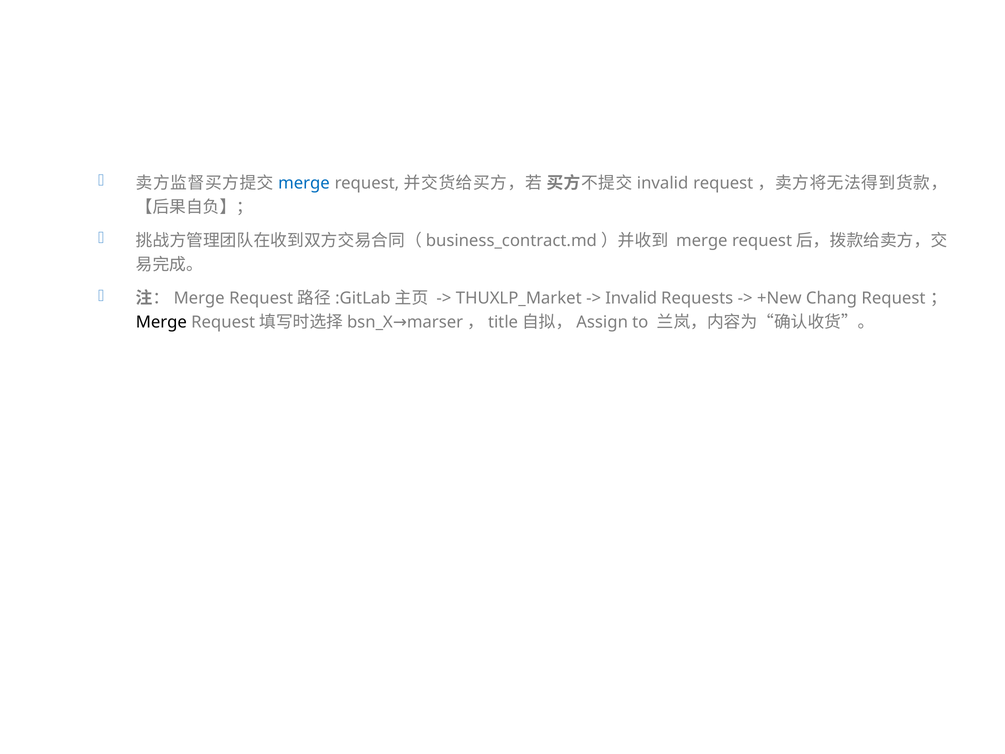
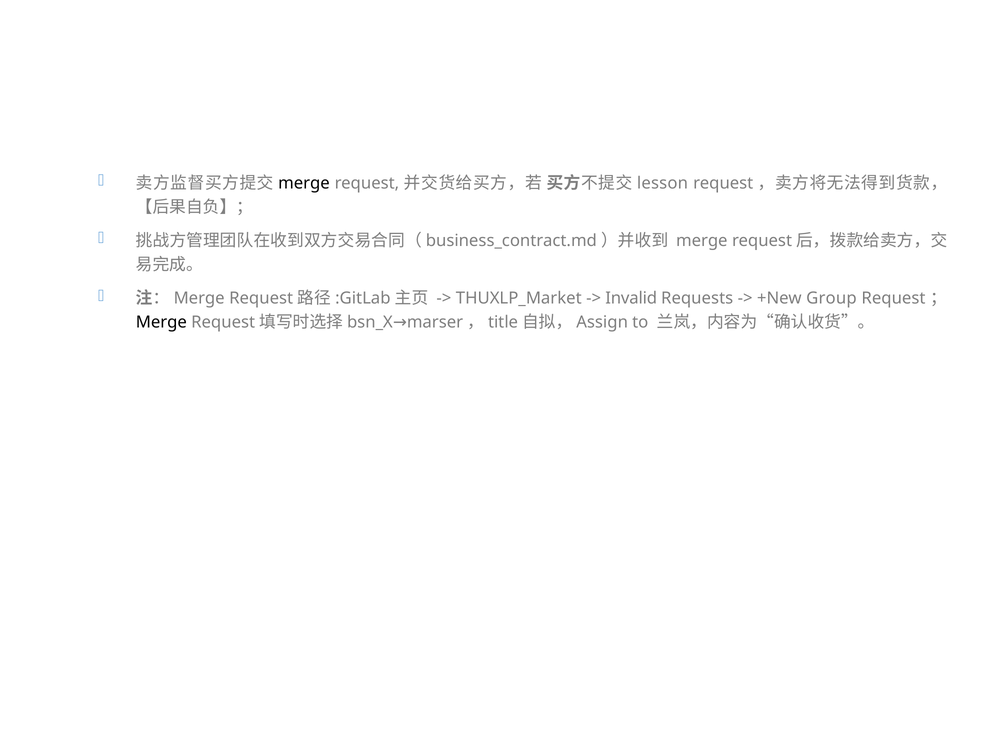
merge colour: blue -> black (304, 183)
invalid: invalid -> lesson (662, 183)
Chang: Chang -> Group (831, 298)
